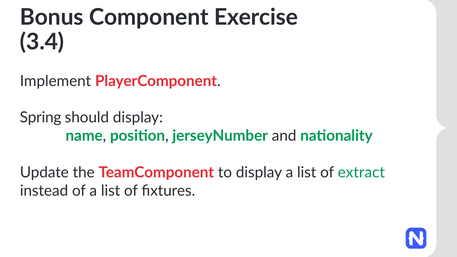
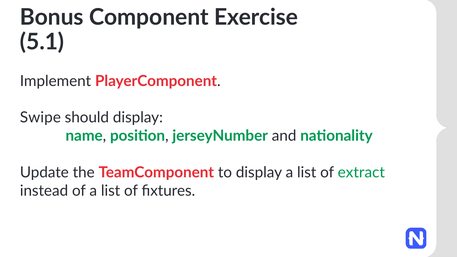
3.4: 3.4 -> 5.1 (42, 42)
Spring: Spring -> Swipe (40, 118)
